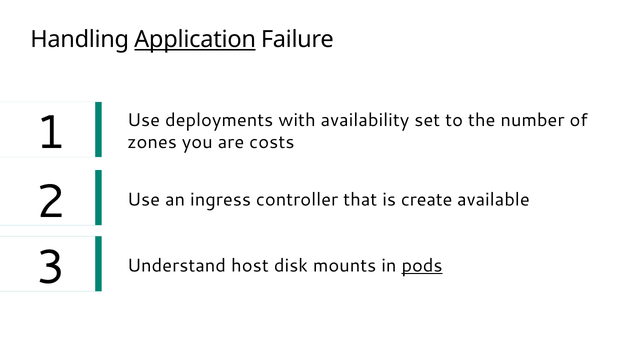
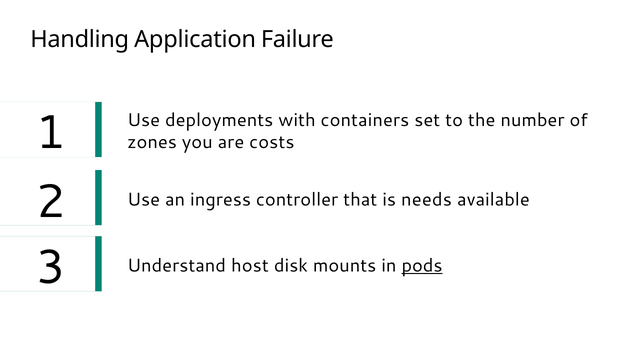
Application underline: present -> none (195, 39)
availability: availability -> containers (365, 120)
create: create -> needs (426, 199)
